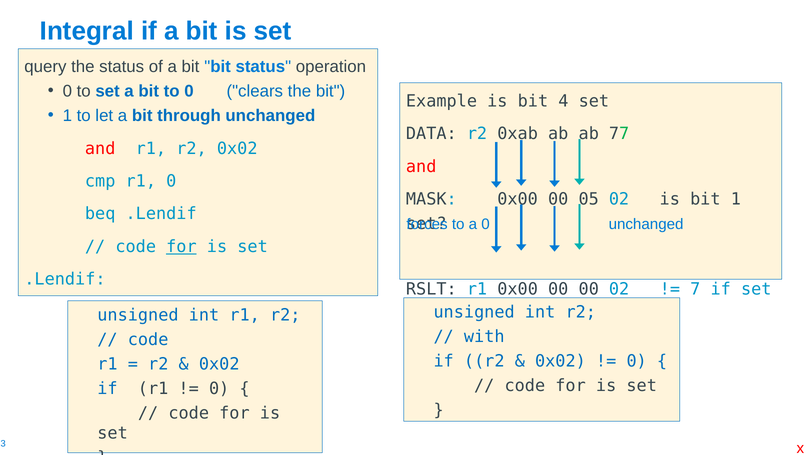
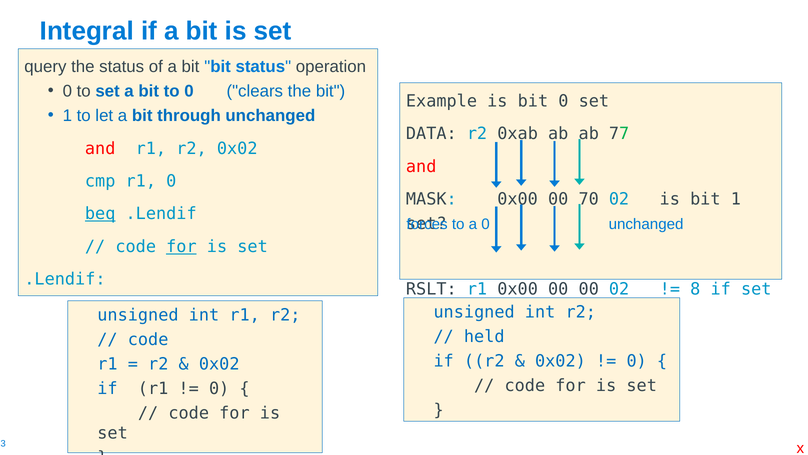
bit 4: 4 -> 0 (563, 101)
05: 05 -> 70 (589, 199)
beq underline: none -> present (100, 214)
7: 7 -> 8 (695, 289)
with: with -> held (484, 336)
